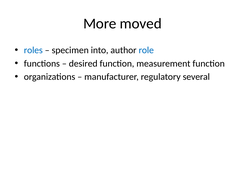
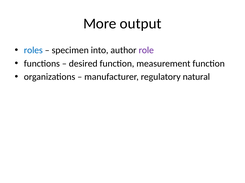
moved: moved -> output (141, 24)
role colour: blue -> purple (146, 50)
several: several -> natural (196, 77)
